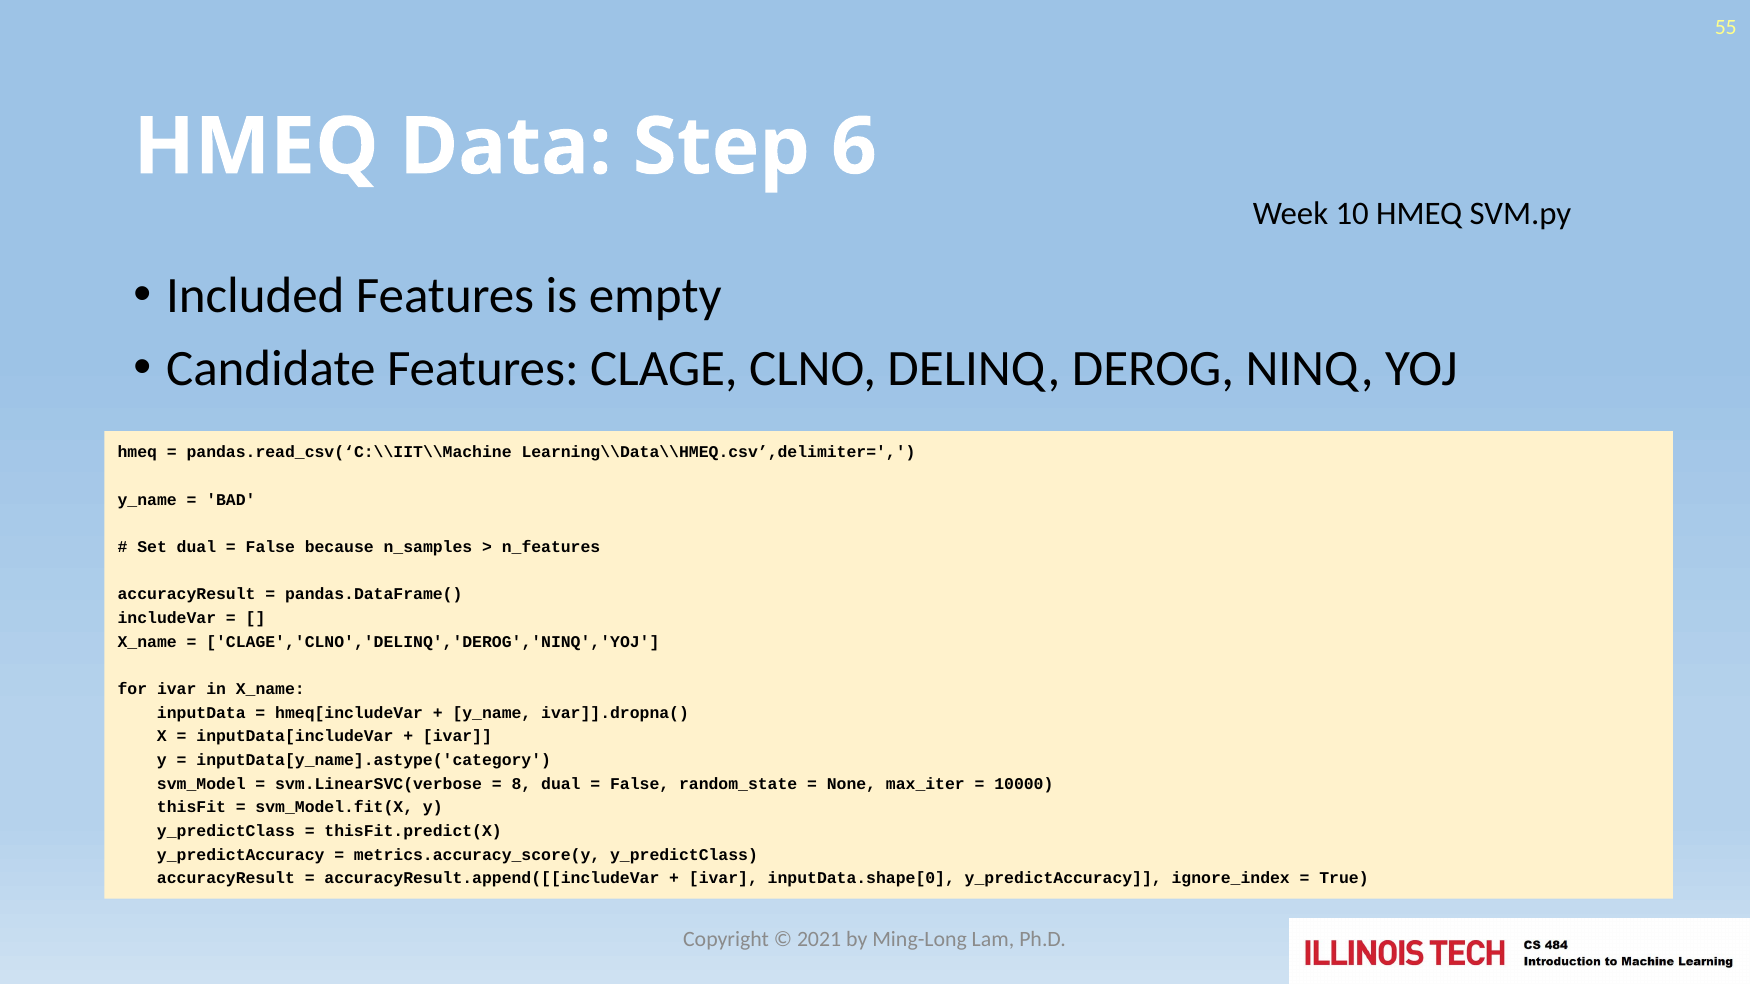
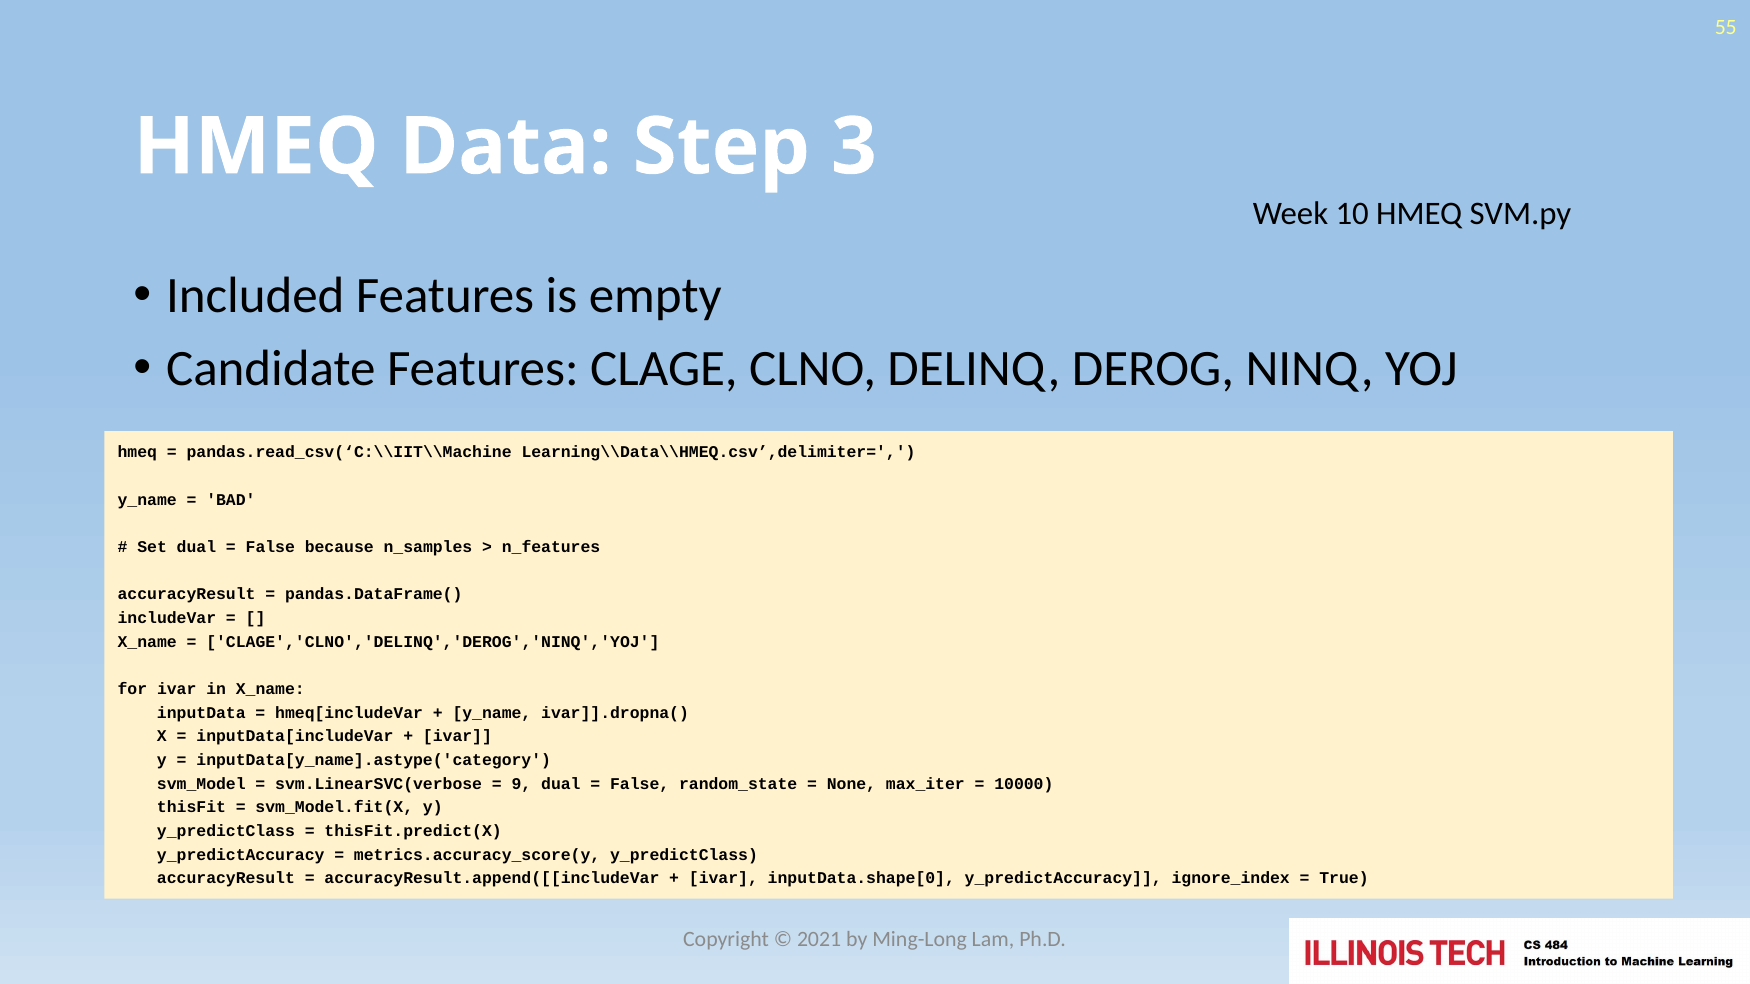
6: 6 -> 3 (854, 147)
8: 8 -> 9 (521, 784)
